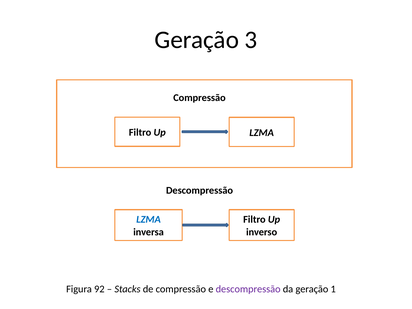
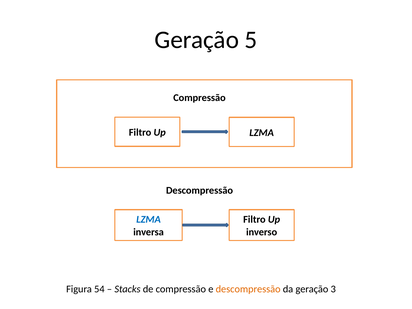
3: 3 -> 5 (251, 40)
92: 92 -> 54 (99, 289)
descompressão colour: purple -> orange (248, 289)
1: 1 -> 3 (333, 289)
